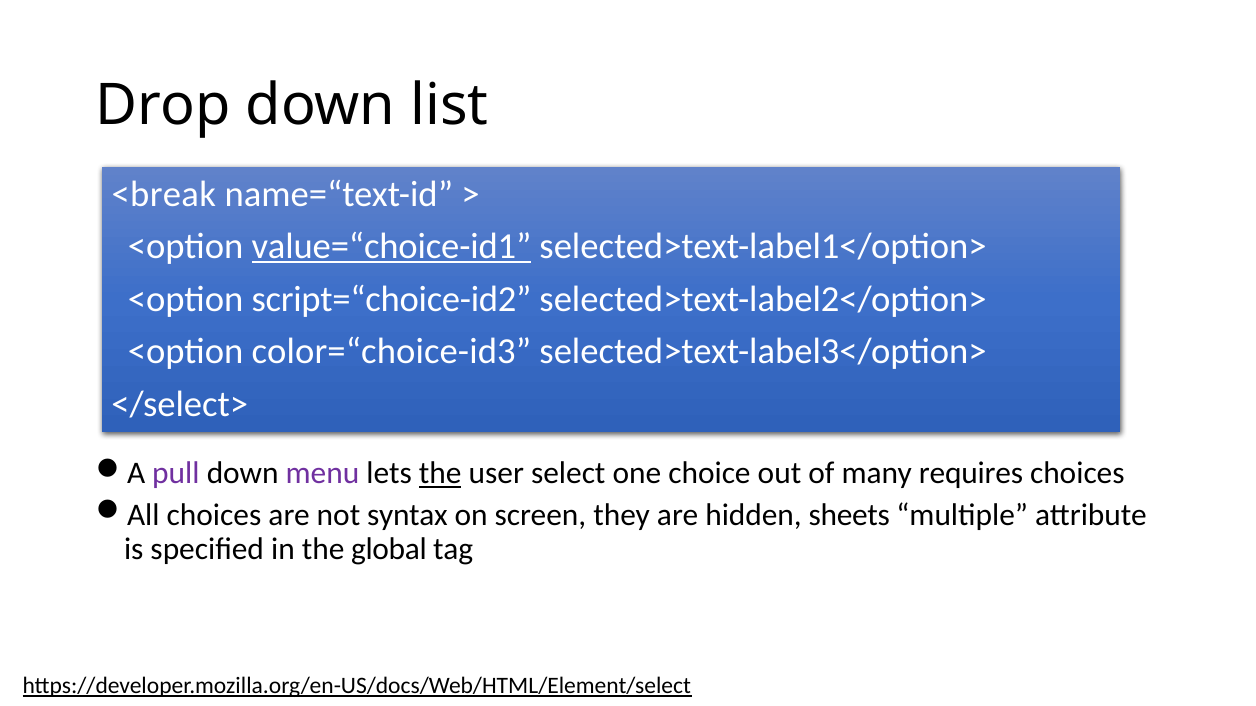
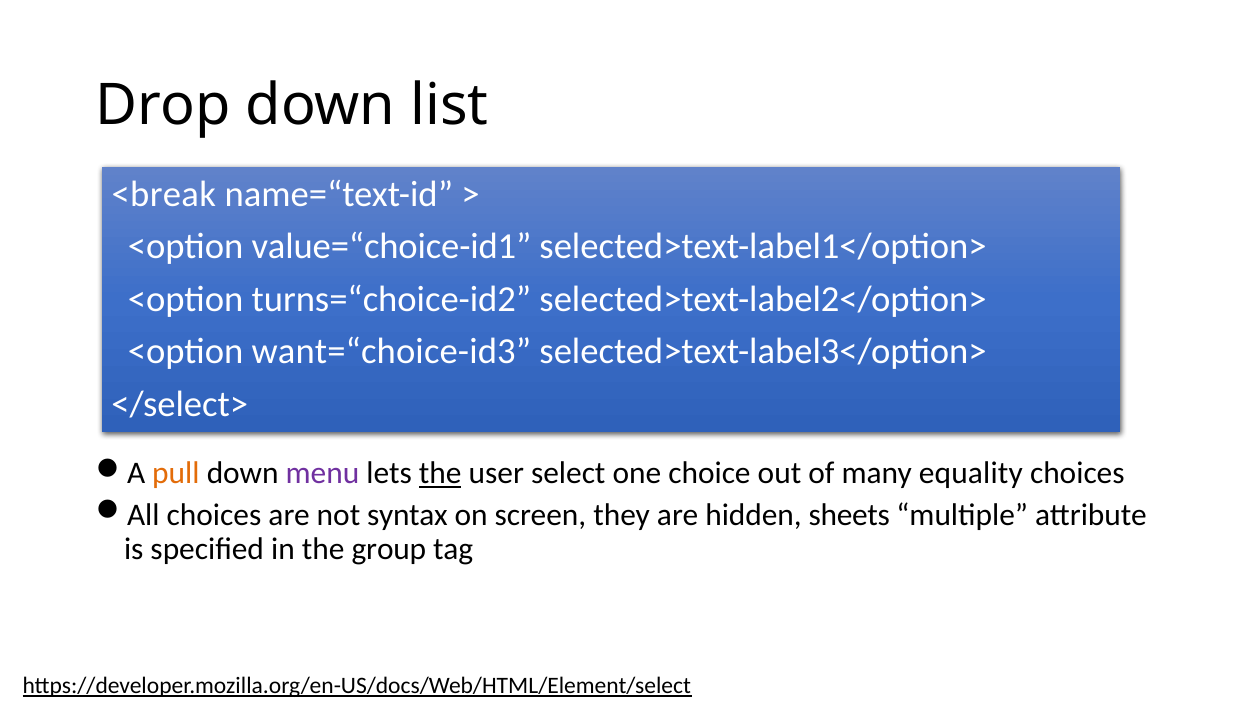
value=“choice-id1 underline: present -> none (392, 247)
script=“choice-id2: script=“choice-id2 -> turns=“choice-id2 (391, 299)
color=“choice-id3: color=“choice-id3 -> want=“choice-id3 (391, 352)
pull colour: purple -> orange (176, 474)
requires: requires -> equality (971, 474)
global: global -> group (389, 549)
